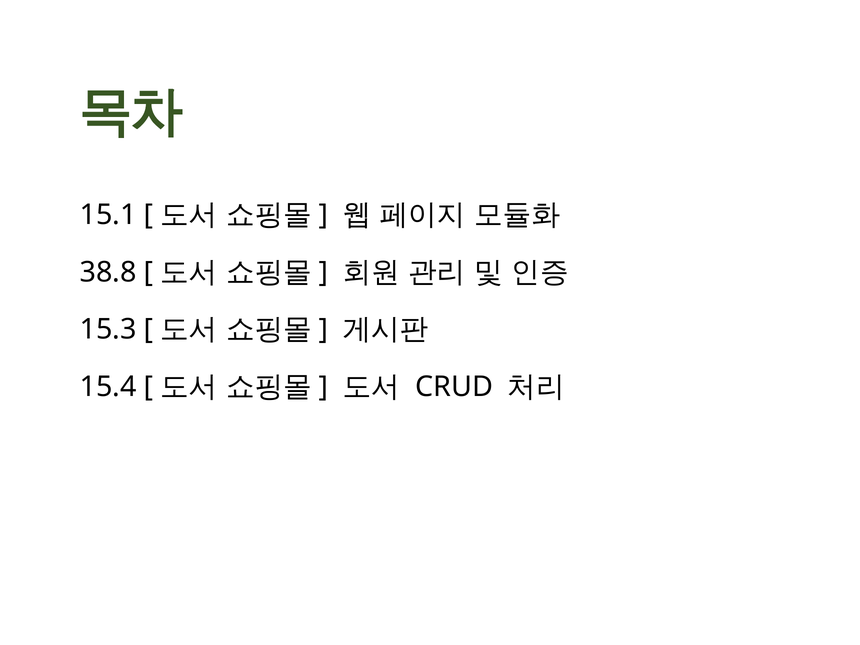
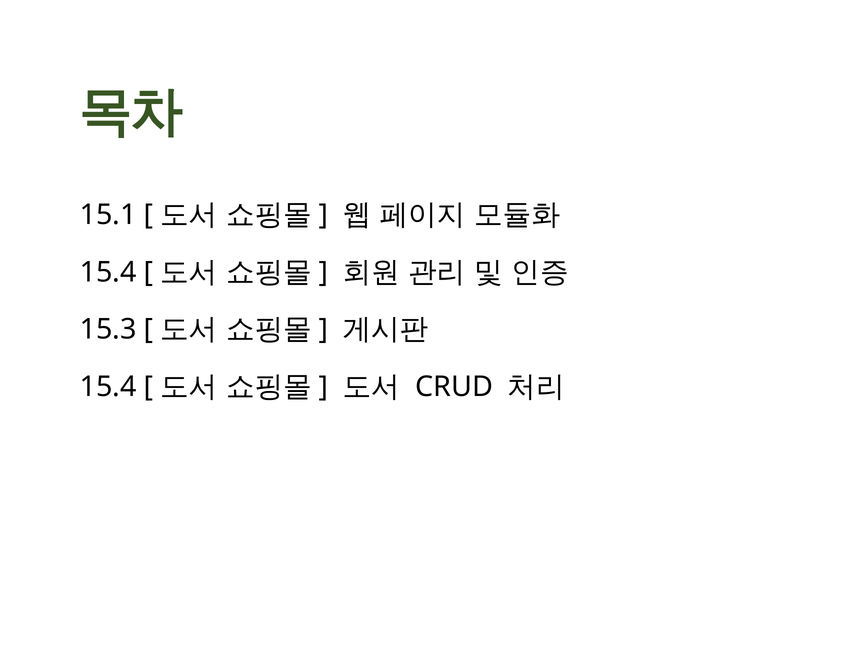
38.8: 38.8 -> 15.4 (108, 272)
